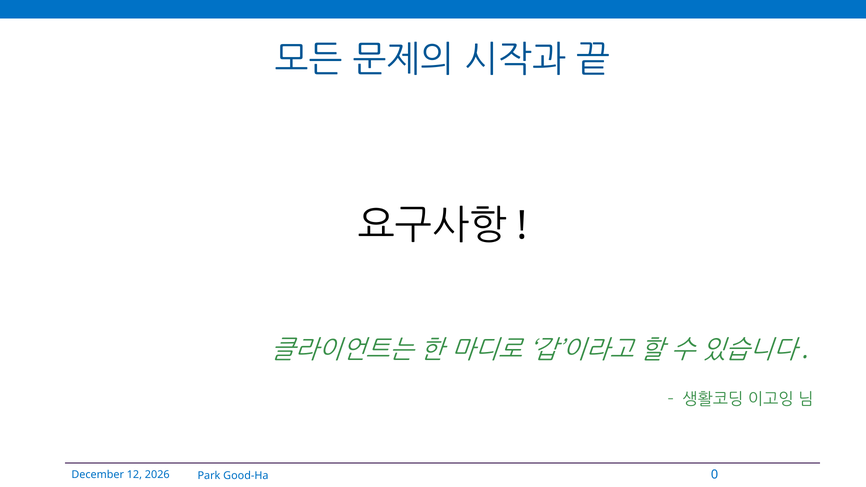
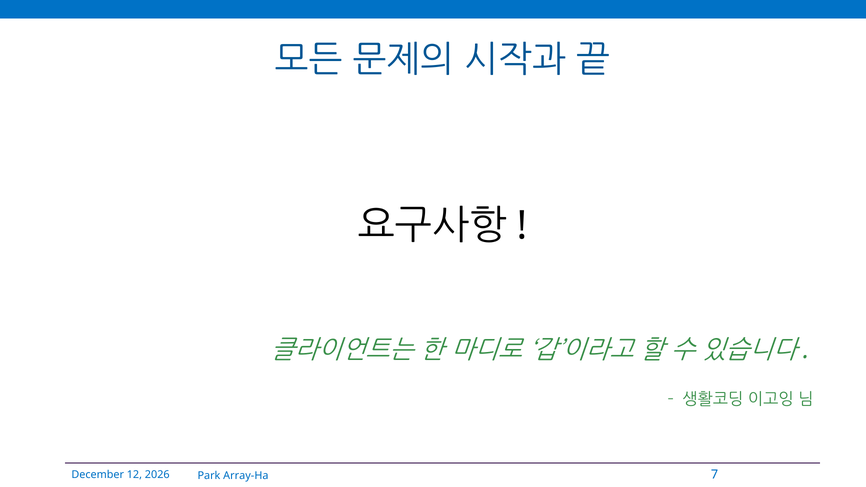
0: 0 -> 7 (715, 475)
Good-Ha: Good-Ha -> Array-Ha (246, 476)
